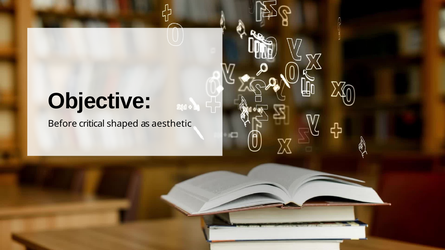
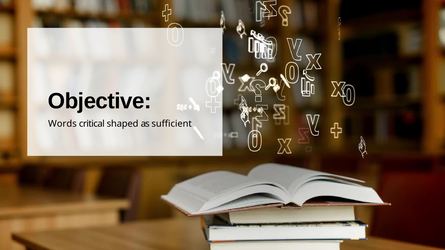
Before: Before -> Words (62, 124)
aesthetic: aesthetic -> sufficient (172, 124)
